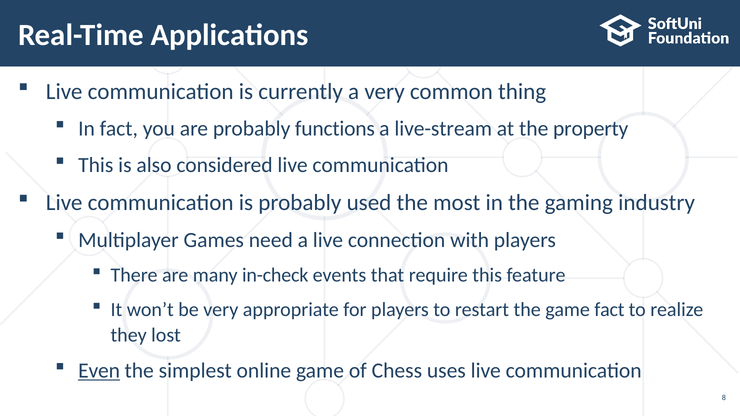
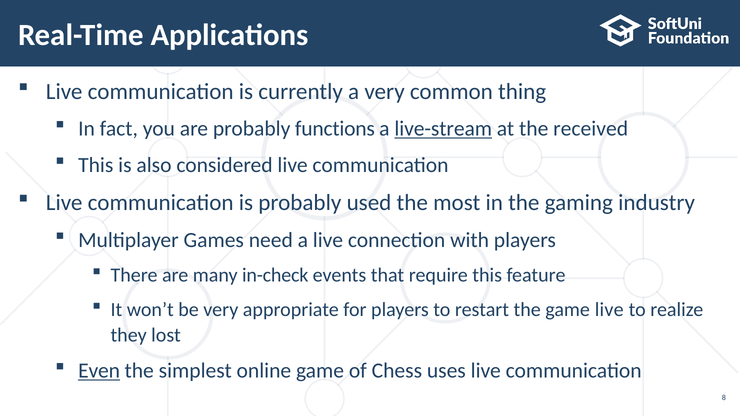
live-stream underline: none -> present (443, 129)
property: property -> received (591, 129)
game fact: fact -> live (609, 310)
